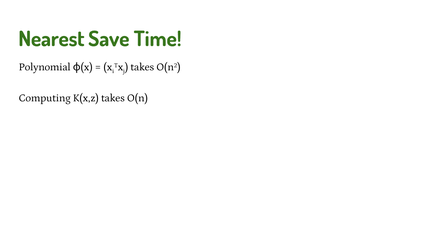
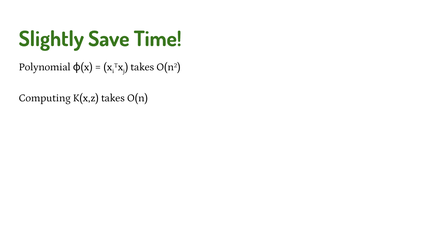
Nearest: Nearest -> Slightly (51, 39)
